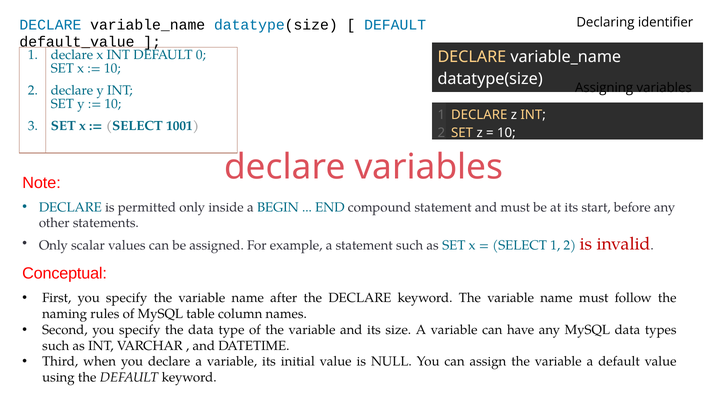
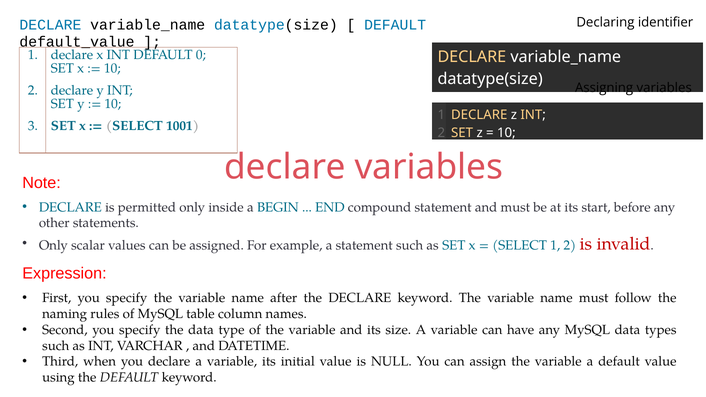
Conceptual: Conceptual -> Expression (64, 274)
